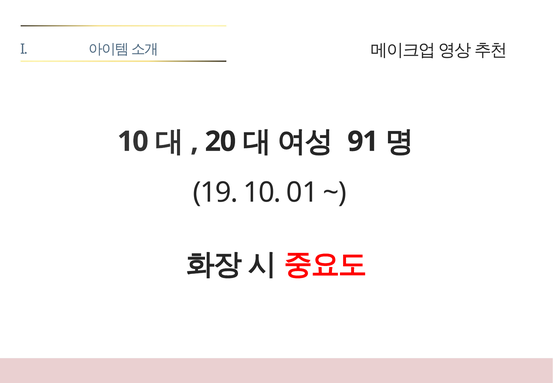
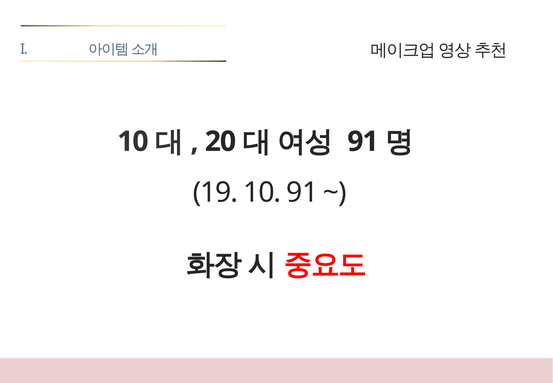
10 01: 01 -> 91 (302, 193)
